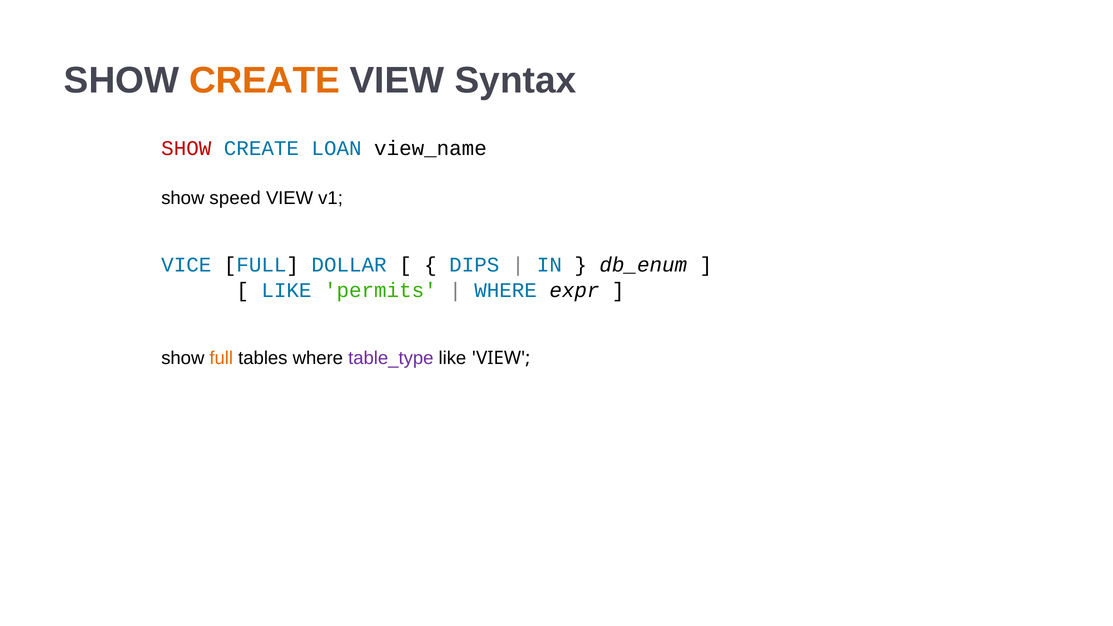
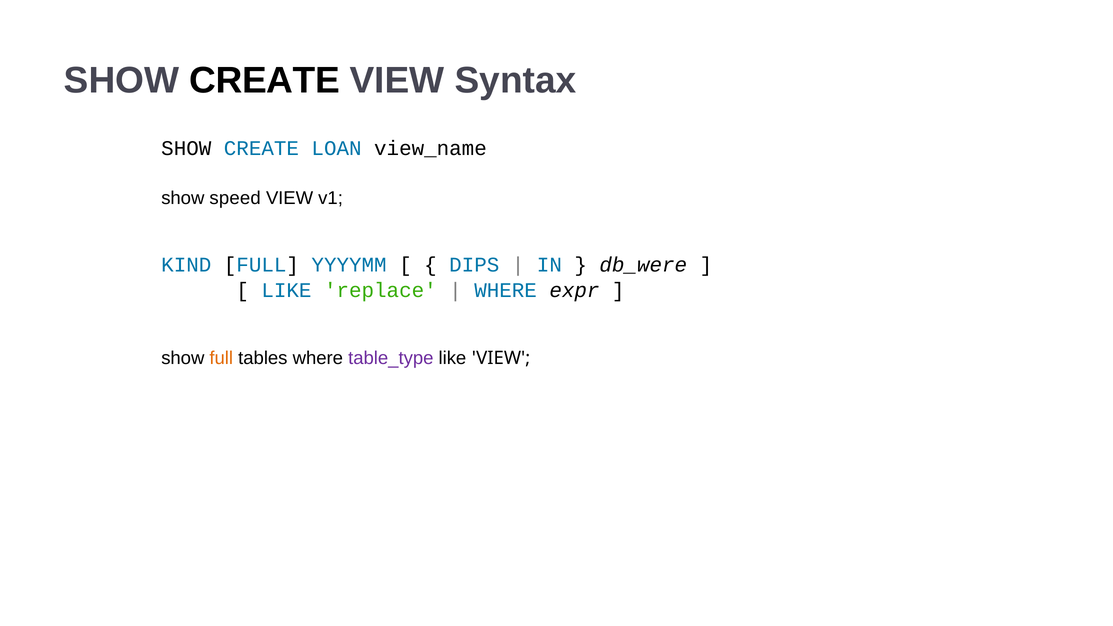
CREATE colour: orange -> black (265, 81)
SHOW colour: red -> black (186, 148)
VICE: VICE -> KIND (186, 265)
DOLLAR: DOLLAR -> YYYYMM (349, 265)
db_enum: db_enum -> db_were (643, 265)
permits: permits -> replace (380, 290)
